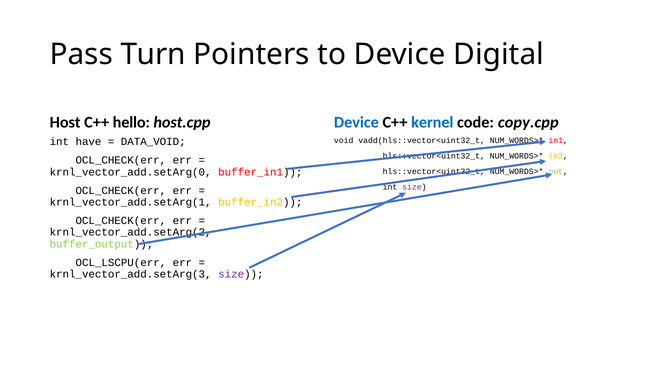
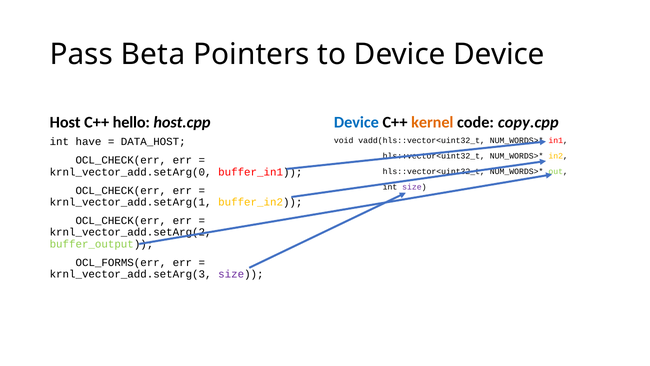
Turn: Turn -> Beta (153, 55)
Device Digital: Digital -> Device (499, 55)
kernel colour: blue -> orange (432, 122)
DATA_VOID: DATA_VOID -> DATA_HOST (153, 142)
OCL_LSCPU(err: OCL_LSCPU(err -> OCL_FORMS(err (121, 262)
